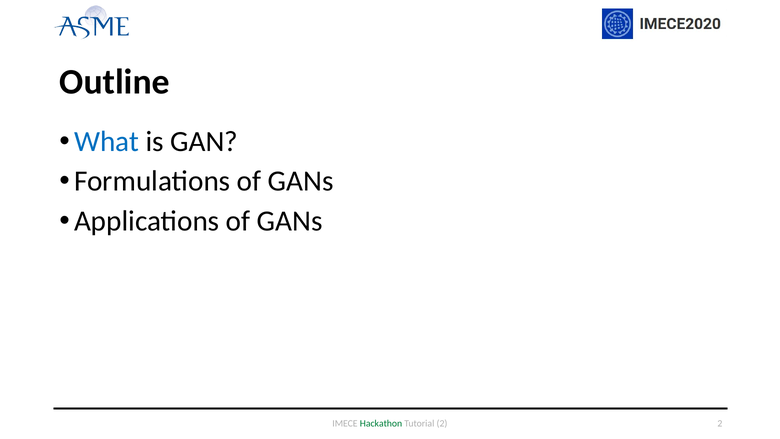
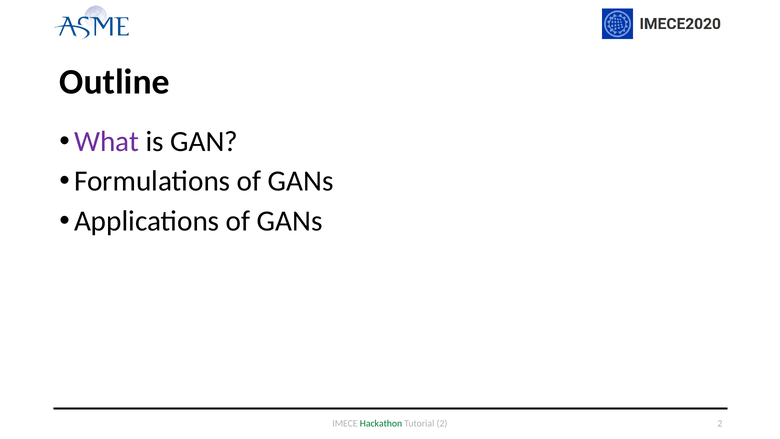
What colour: blue -> purple (107, 141)
